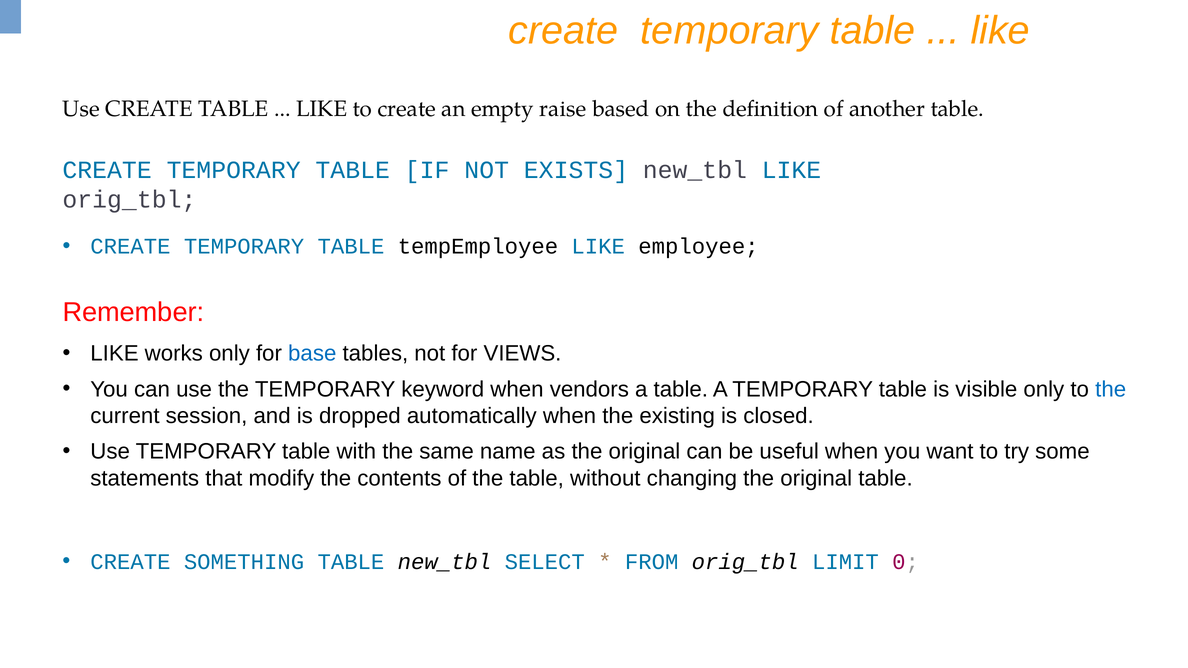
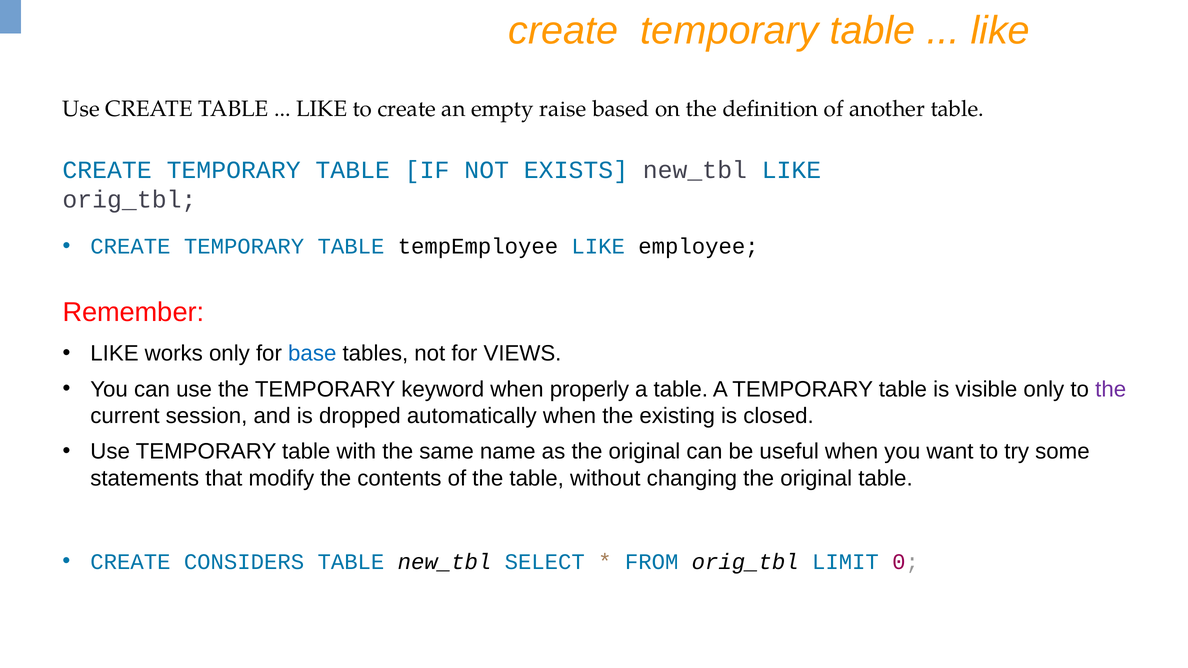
vendors: vendors -> properly (589, 389)
the colour: blue -> purple (1111, 389)
SOMETHING: SOMETHING -> CONSIDERS (244, 562)
